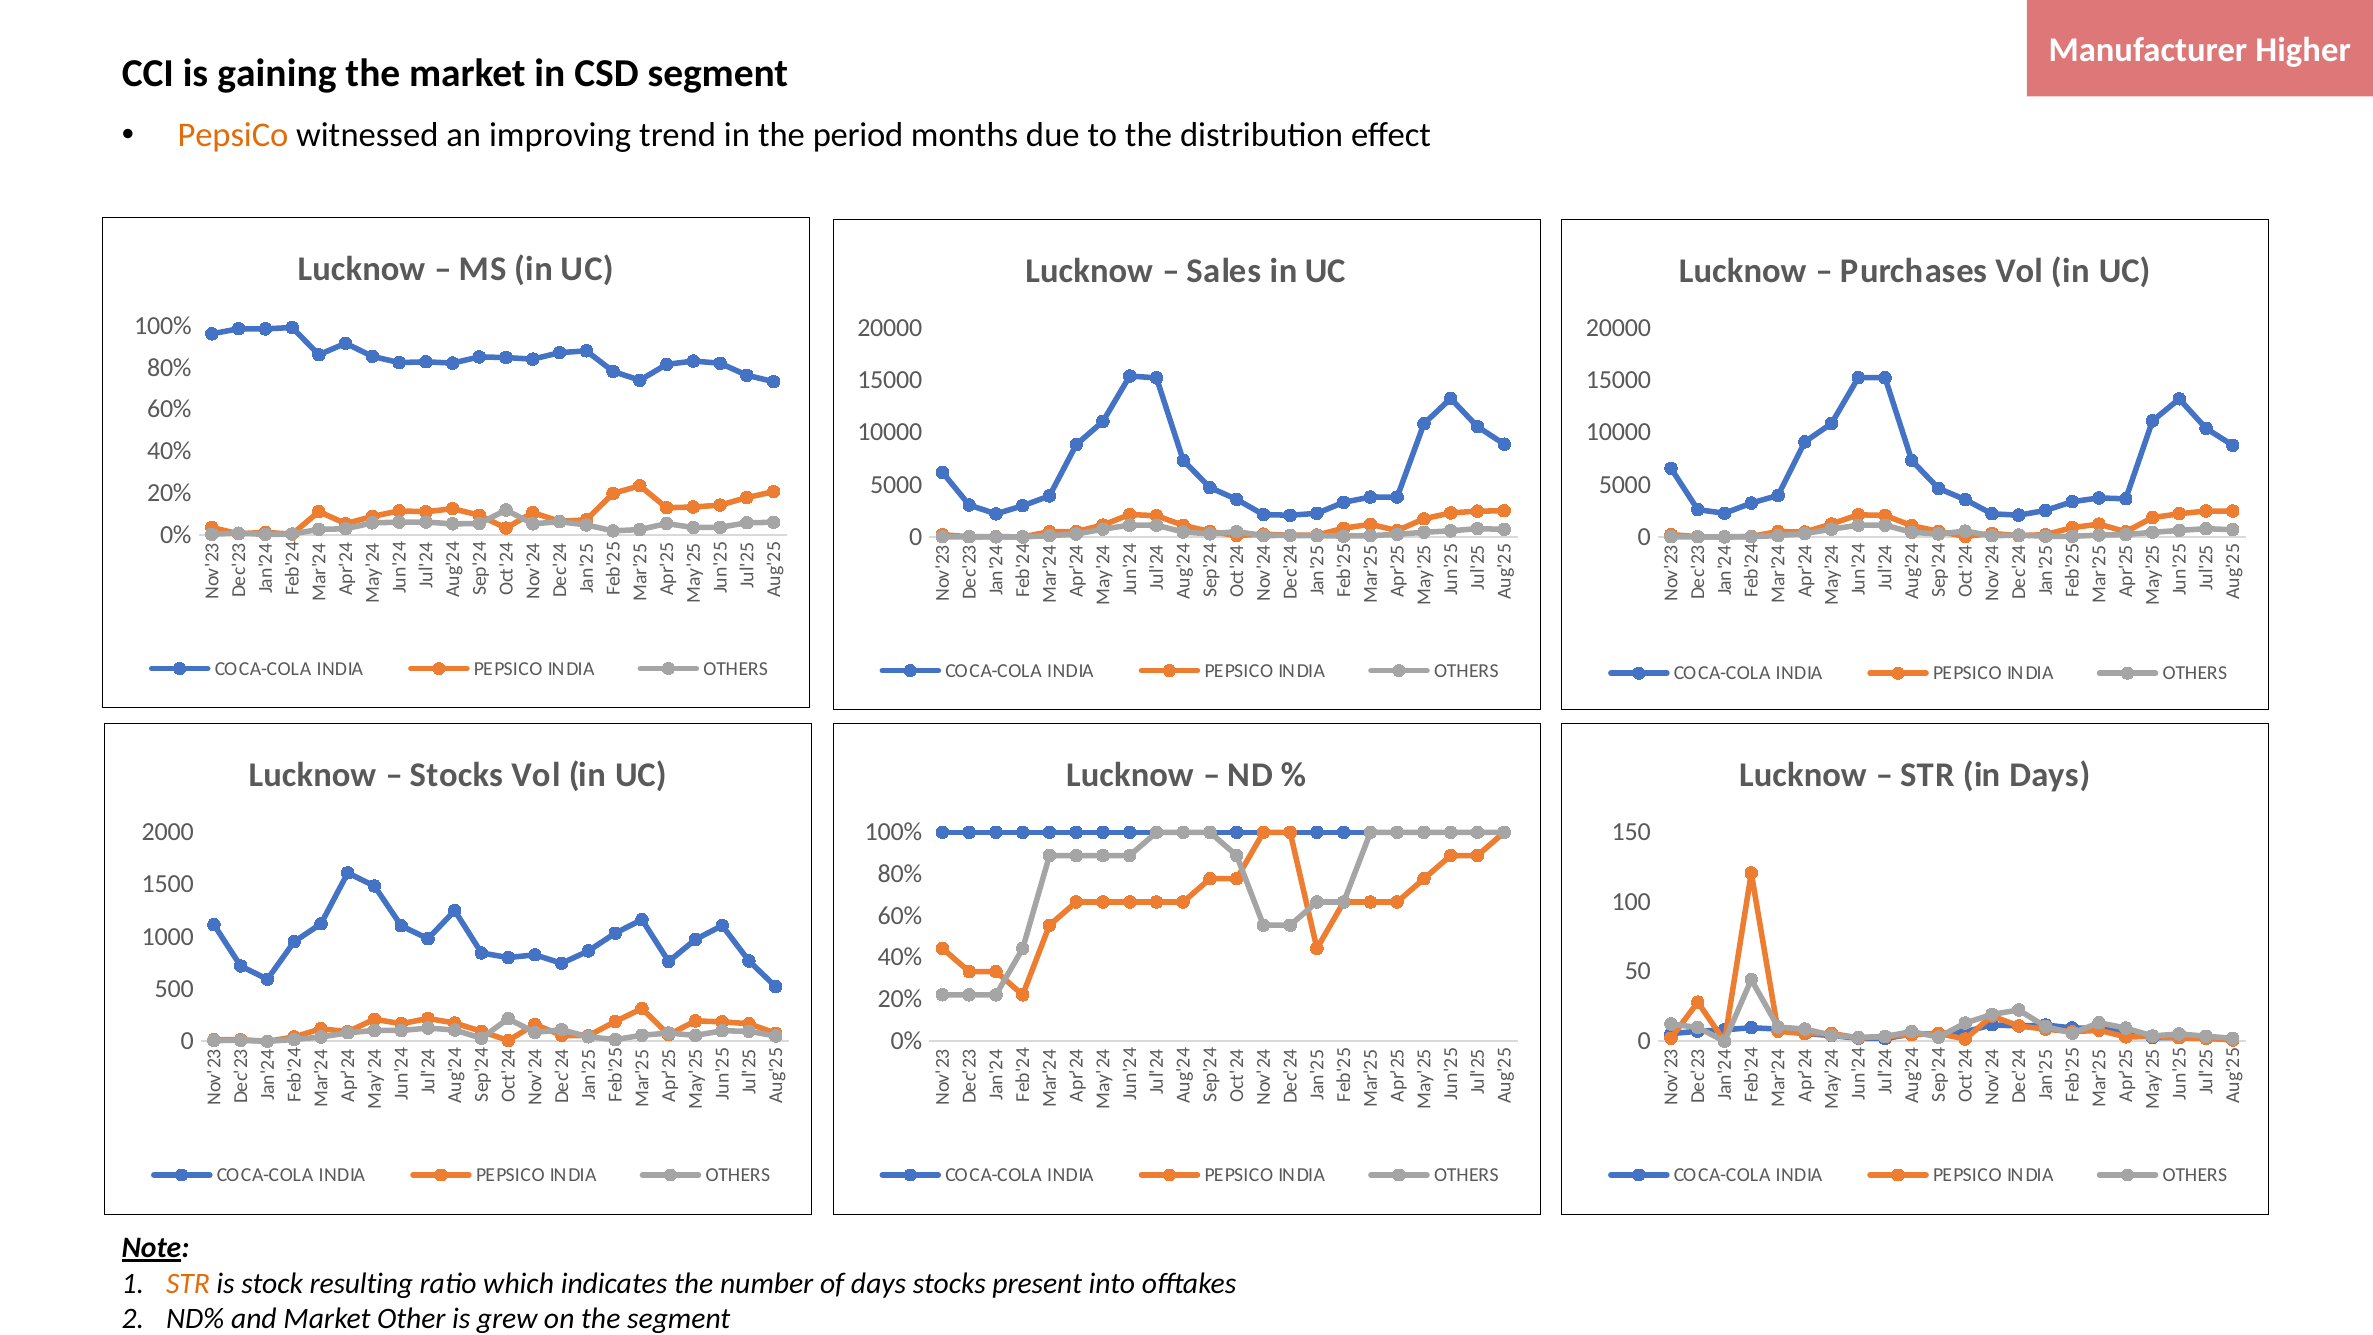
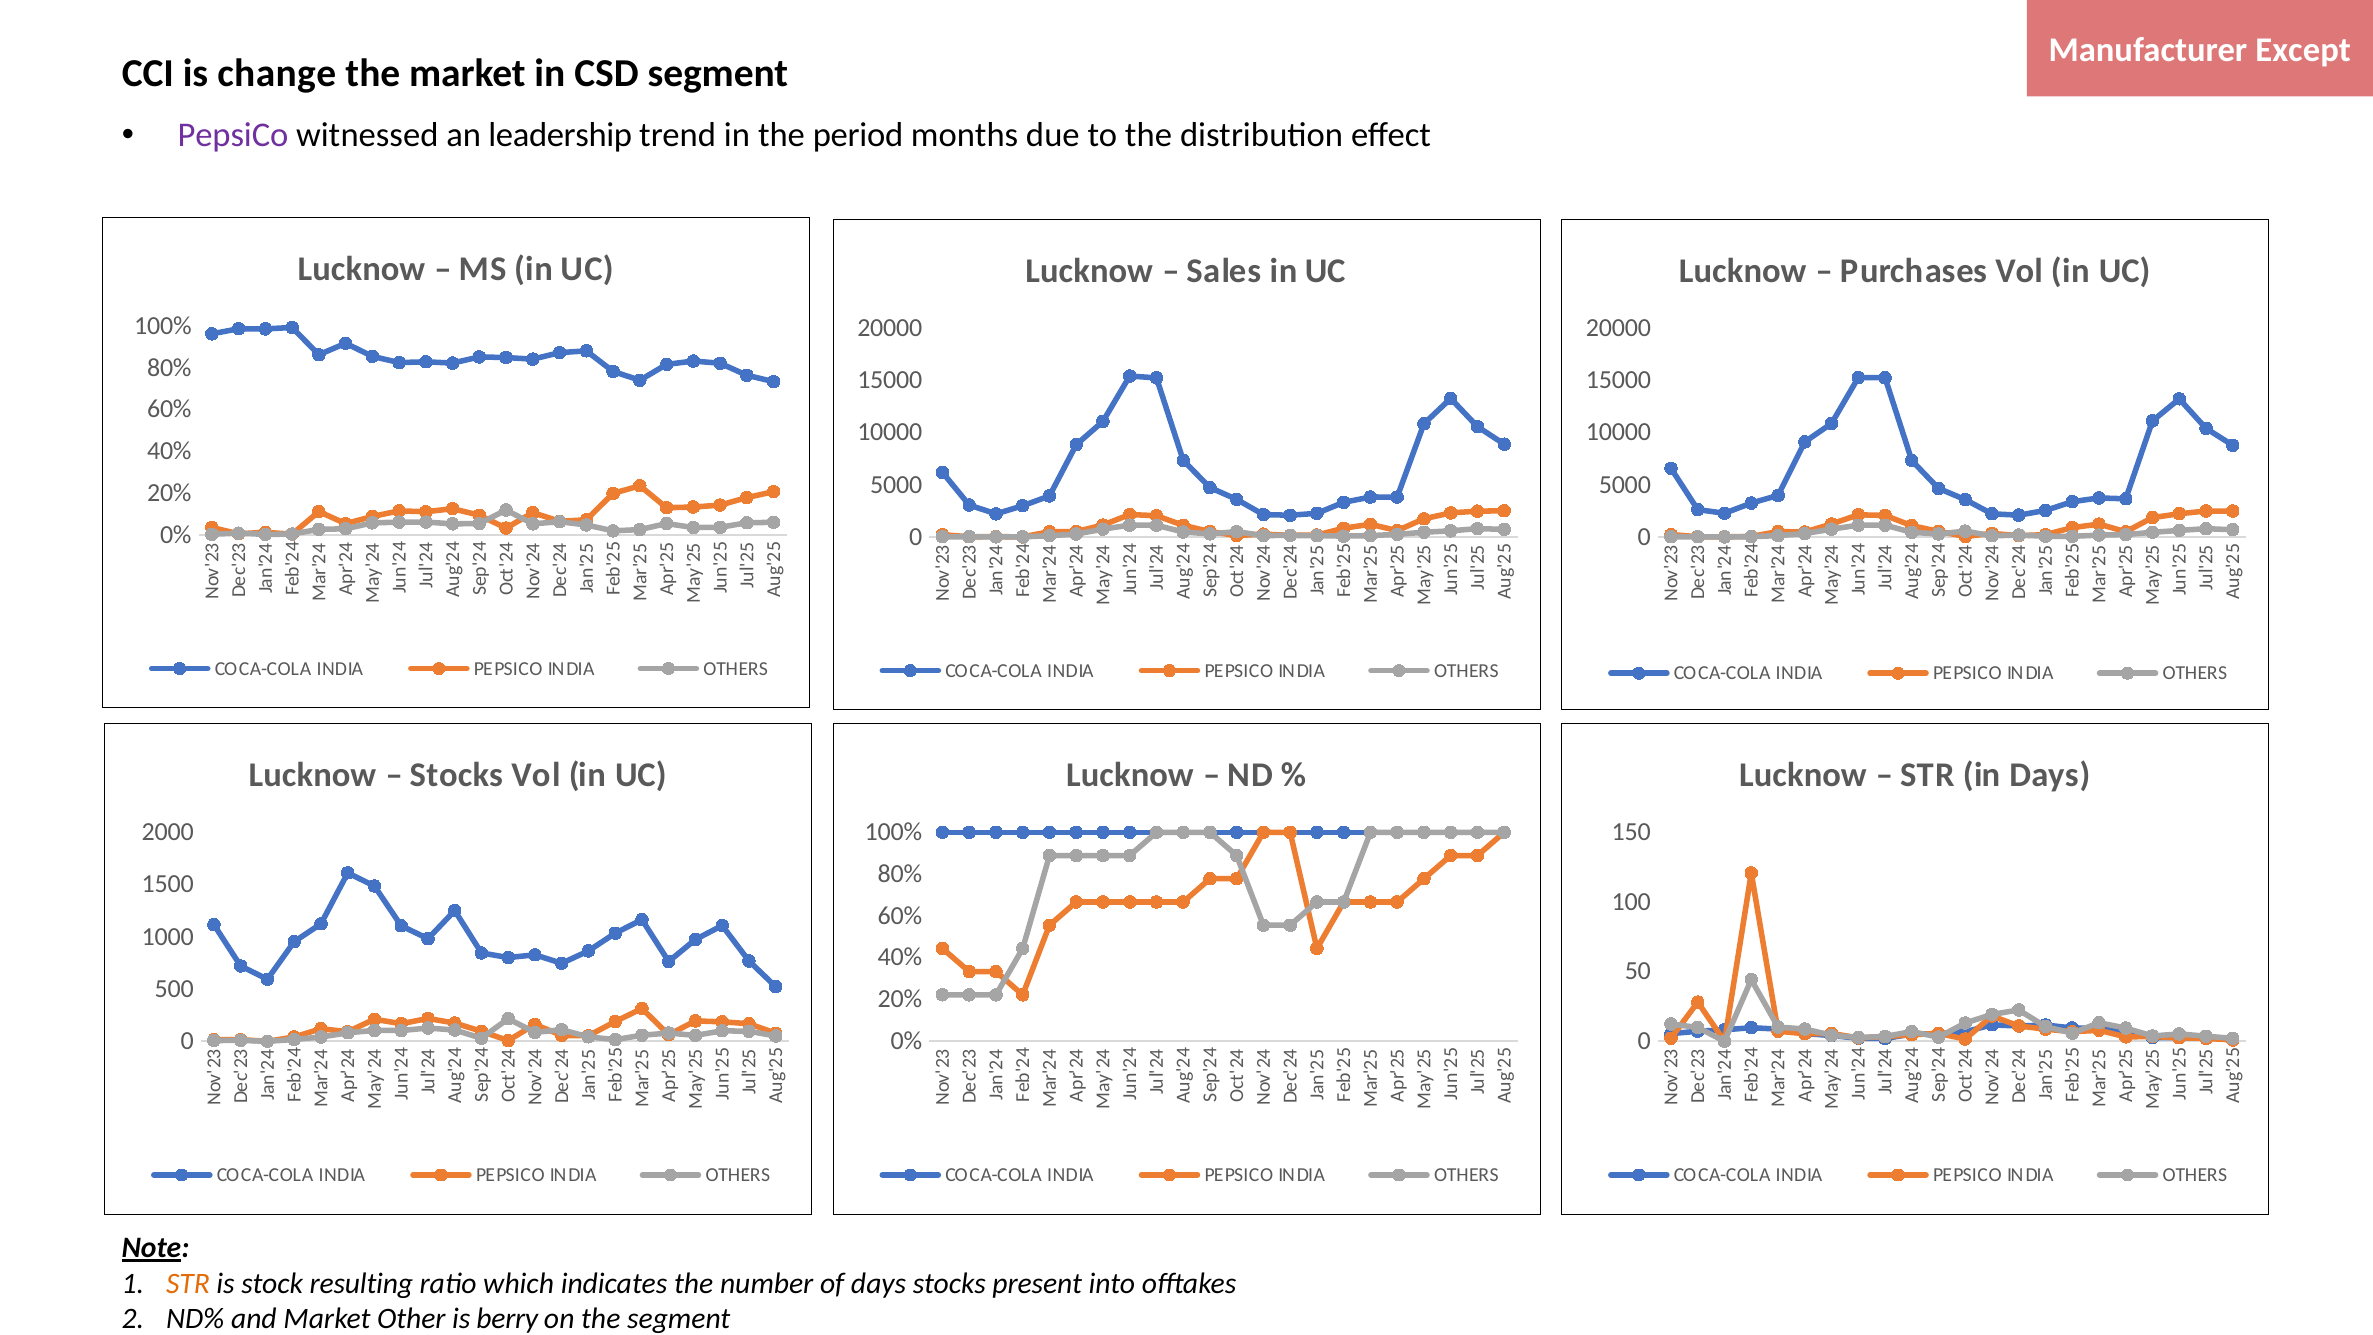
Higher: Higher -> Except (2303, 51)
gaining: gaining -> change (277, 74)
PepsiCo colour: orange -> purple (233, 135)
improving: improving -> leadership (560, 135)
grew: grew -> berry (507, 1319)
